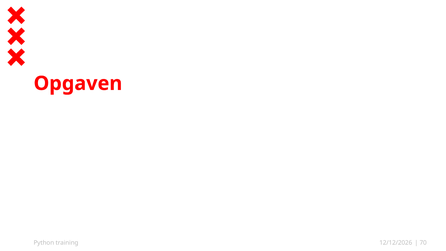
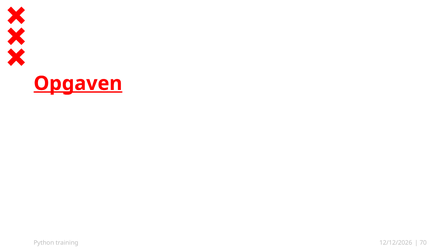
Opgaven underline: none -> present (78, 83)
